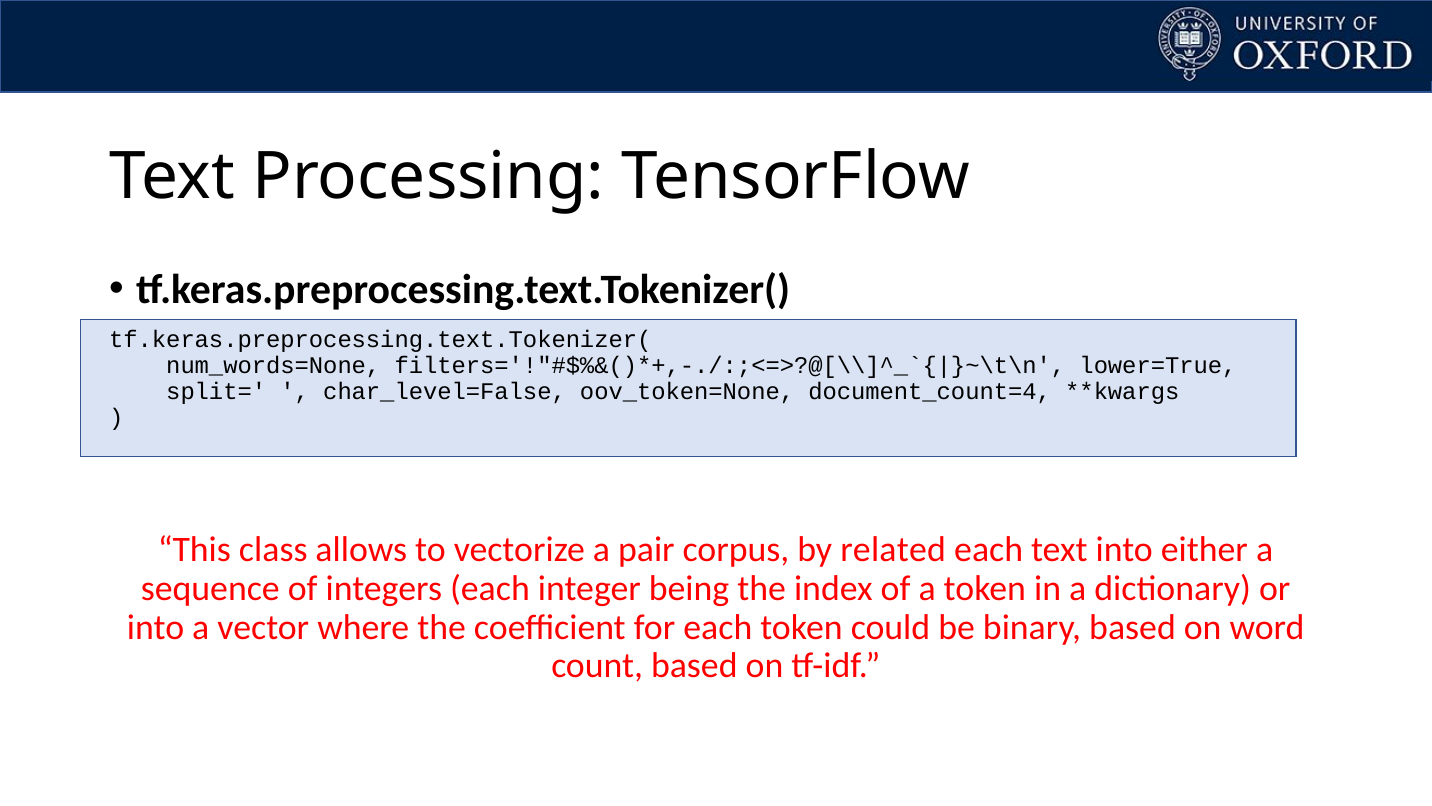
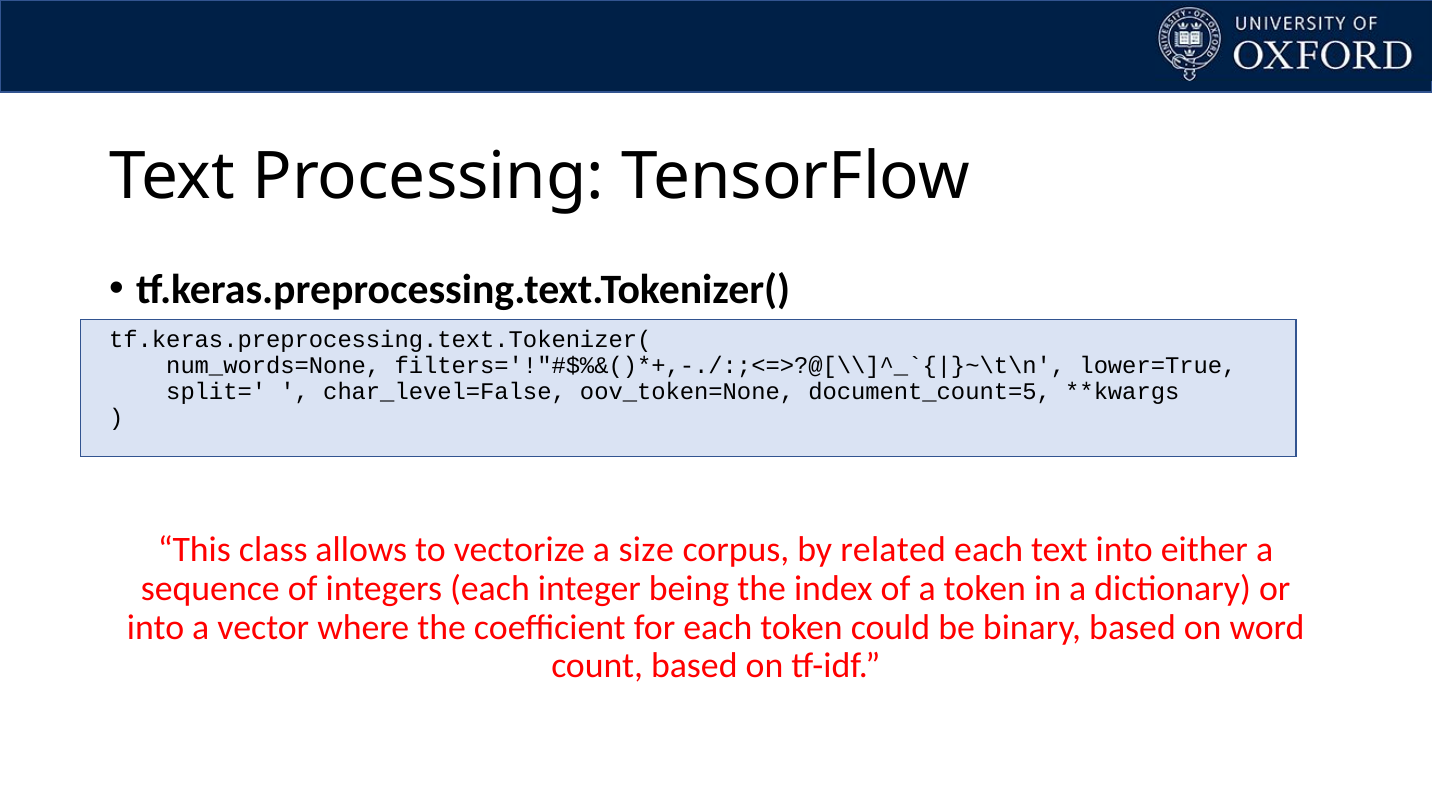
document_count=4: document_count=4 -> document_count=5 (930, 391)
pair: pair -> size (646, 550)
